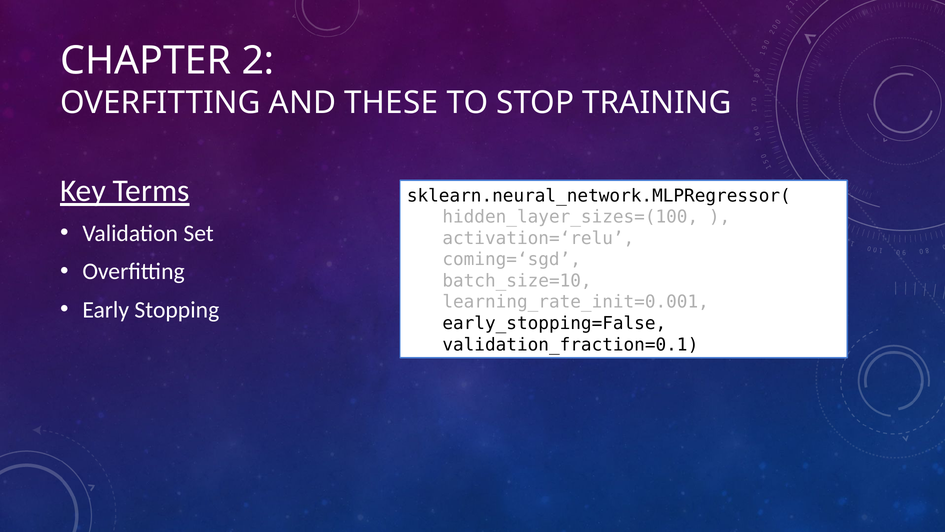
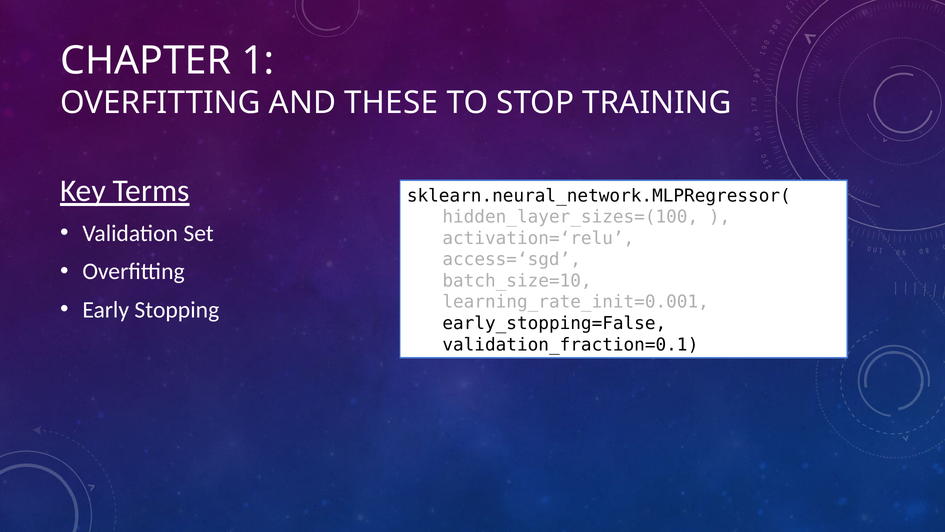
2: 2 -> 1 (258, 61)
coming=‘sgd: coming=‘sgd -> access=‘sgd (512, 259)
